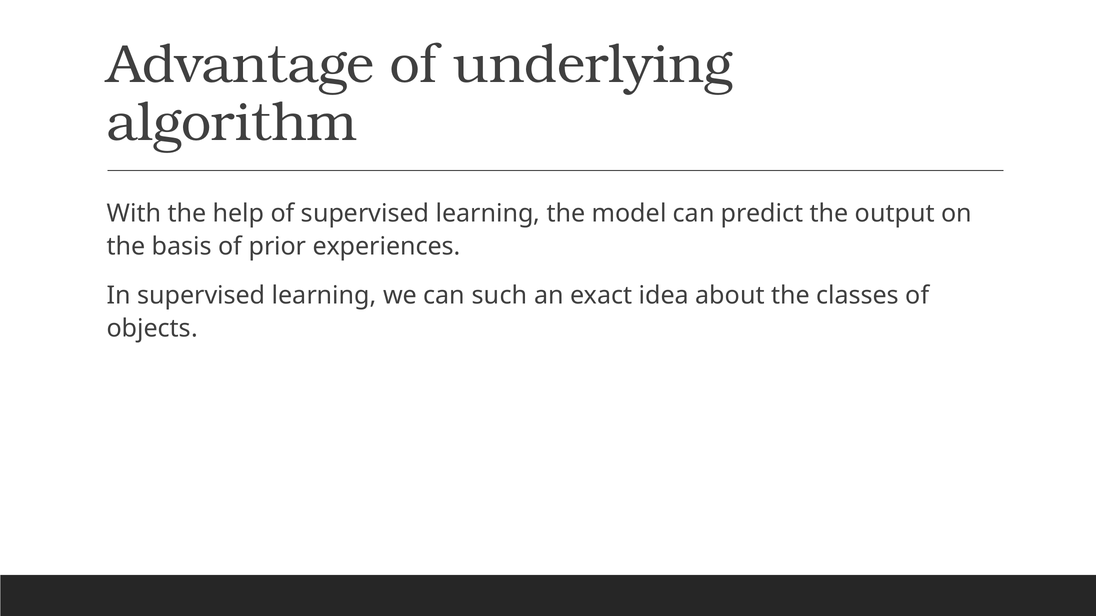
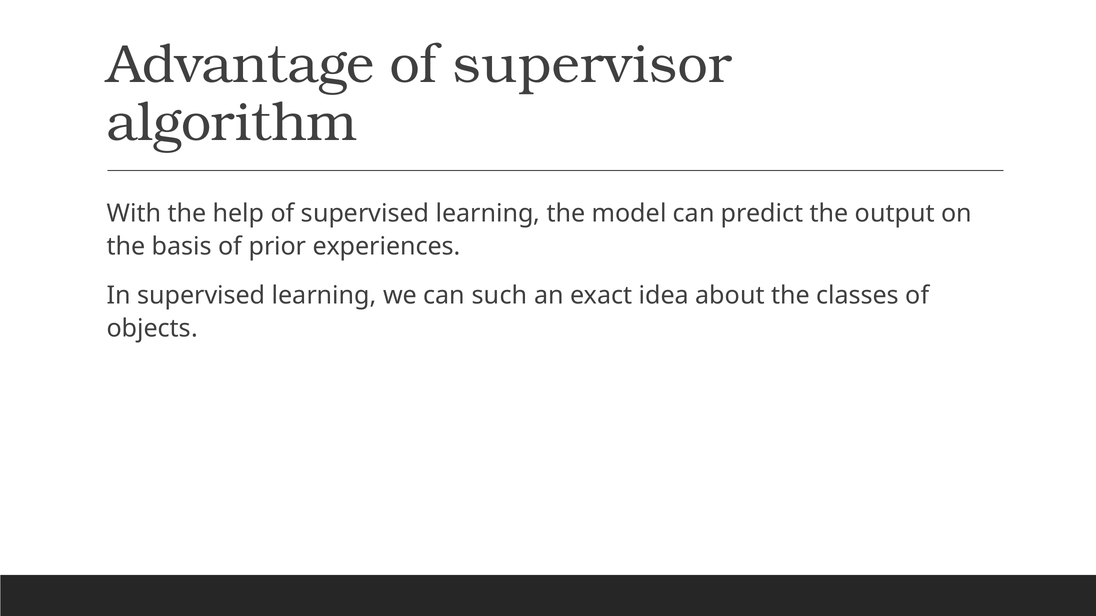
underlying: underlying -> supervisor (592, 65)
